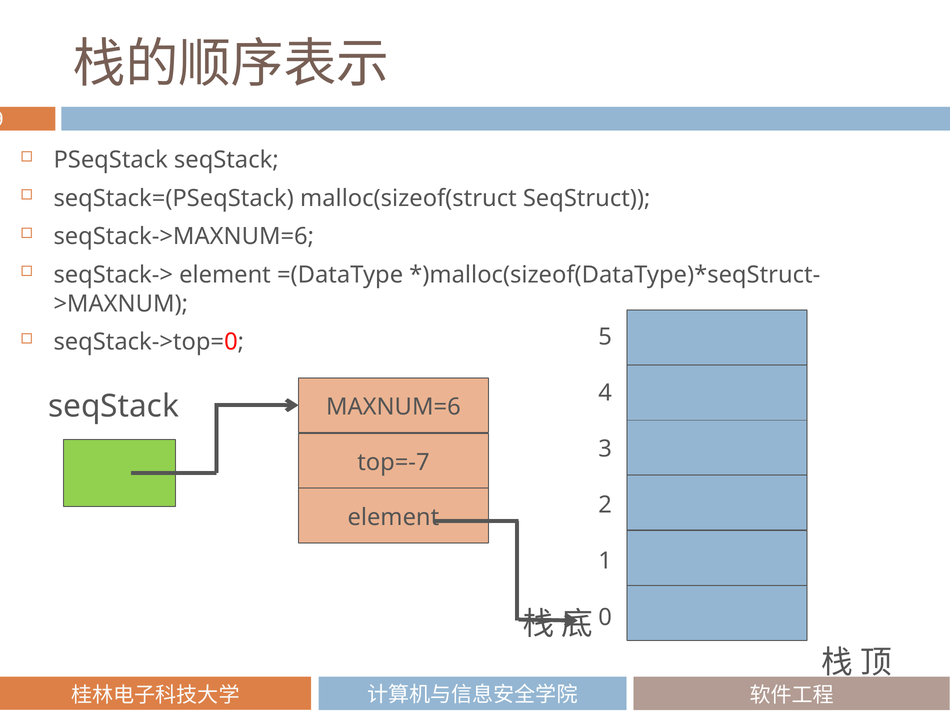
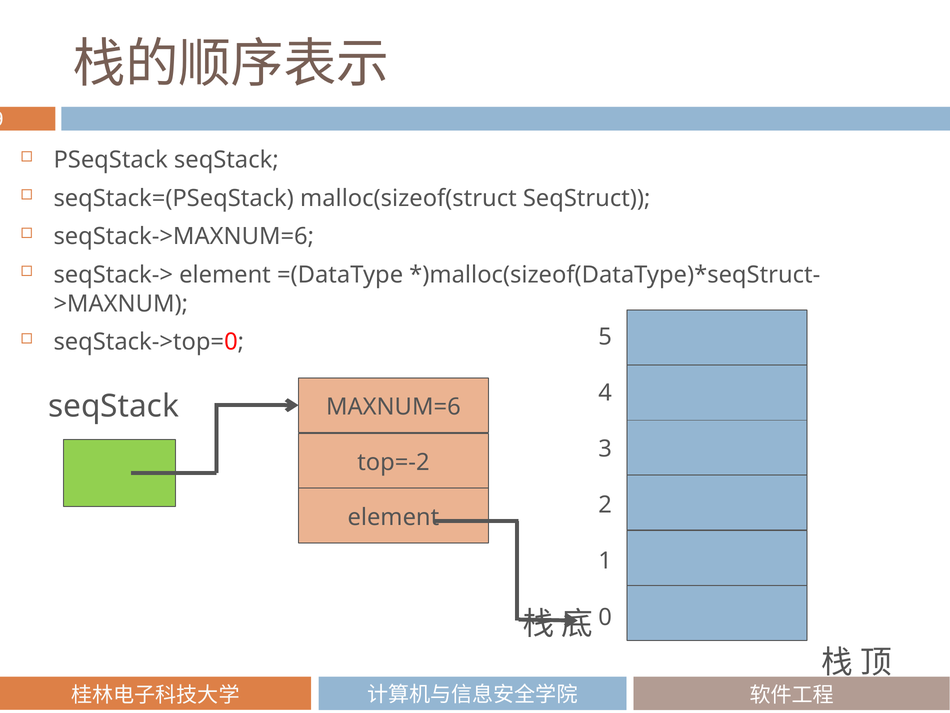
top=-7: top=-7 -> top=-2 (393, 462)
